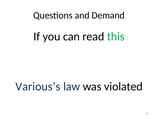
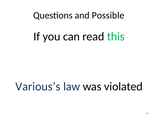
Demand: Demand -> Possible (108, 15)
